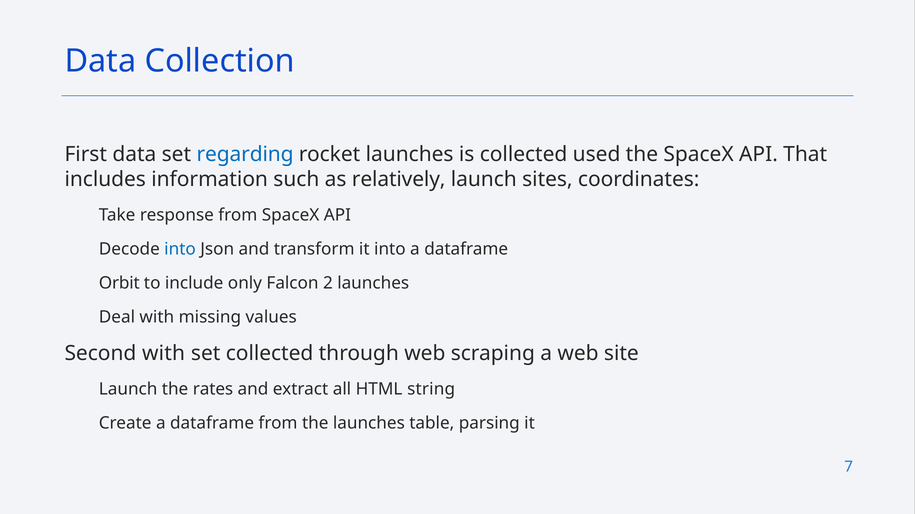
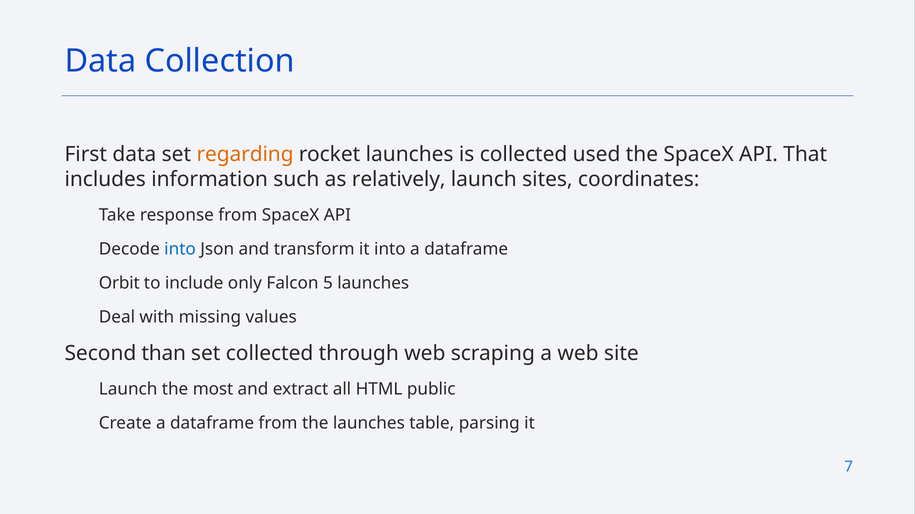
regarding colour: blue -> orange (245, 154)
2: 2 -> 5 (328, 283)
Second with: with -> than (164, 354)
rates: rates -> most (213, 390)
string: string -> public (431, 390)
